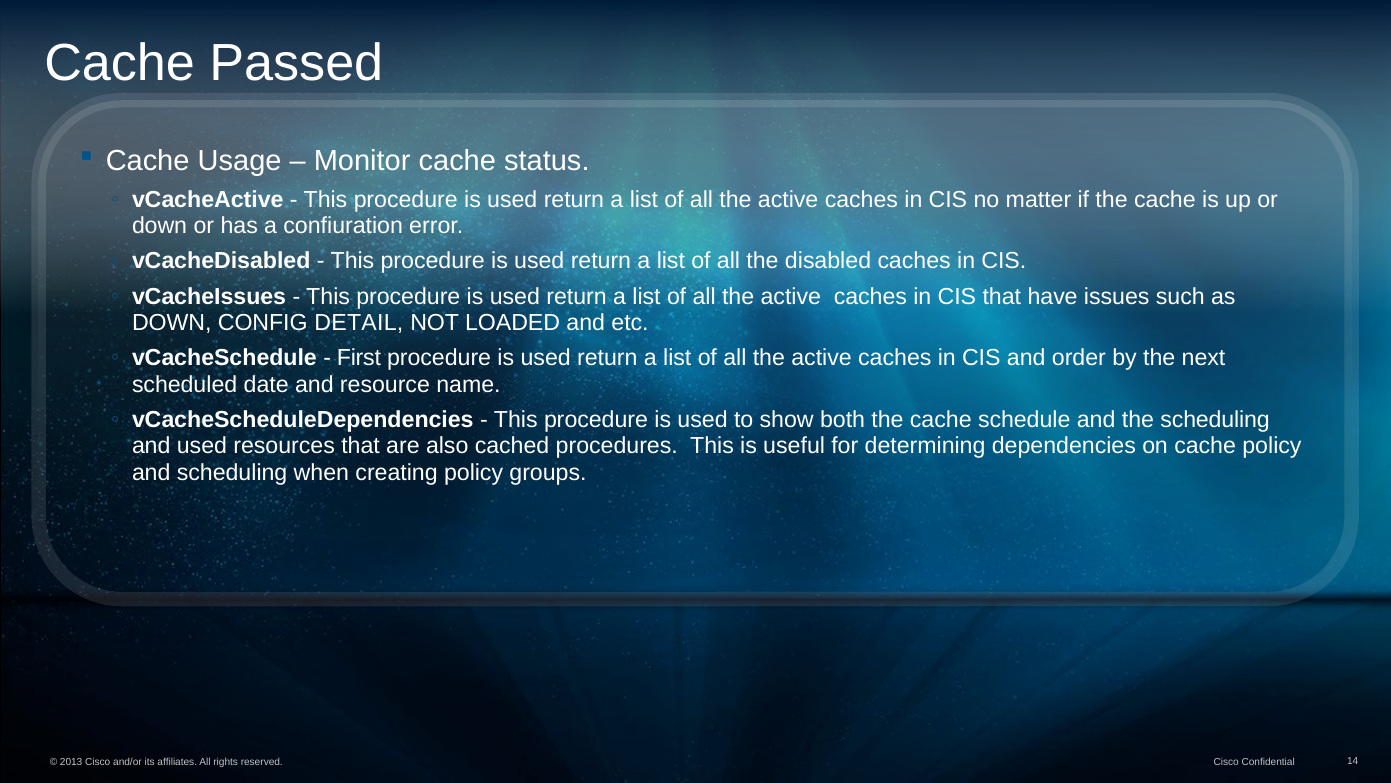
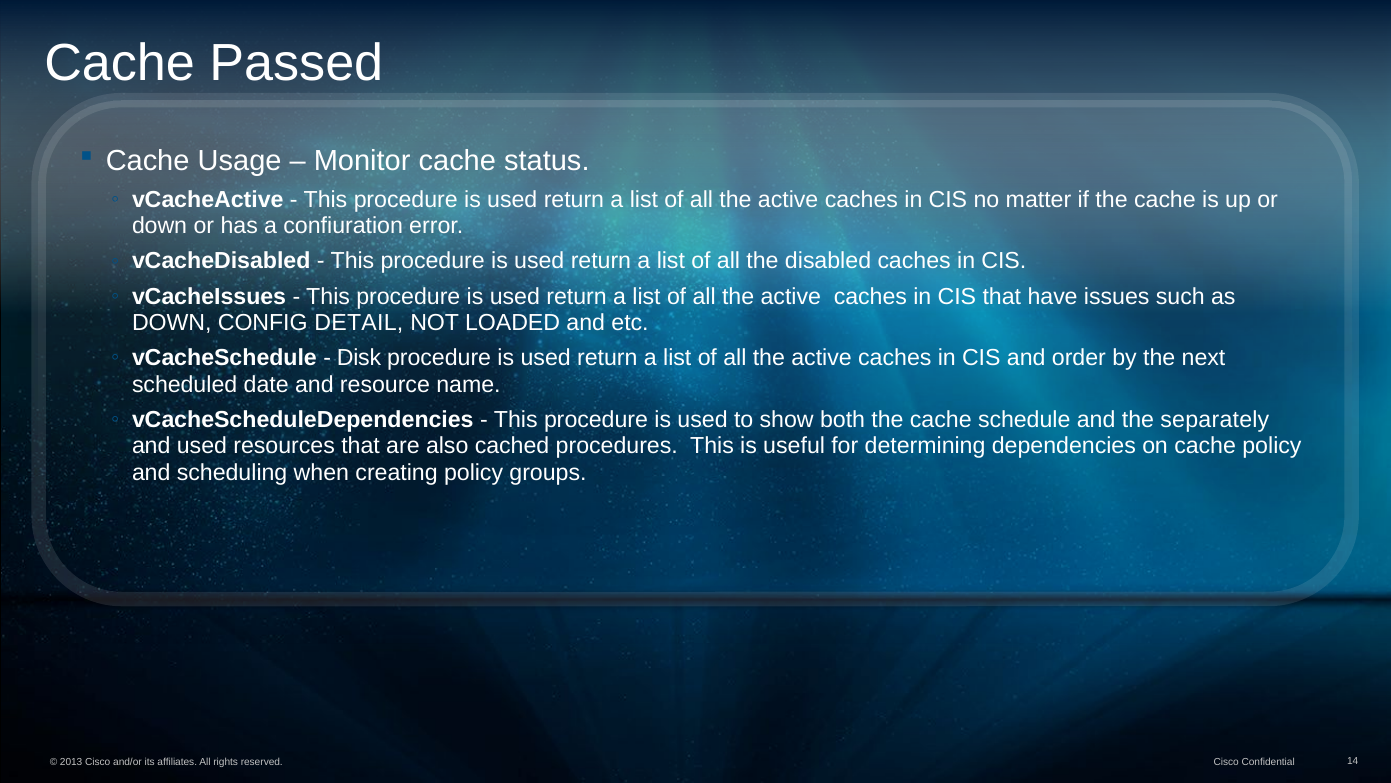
First: First -> Disk (359, 358)
the scheduling: scheduling -> separately (1215, 419)
